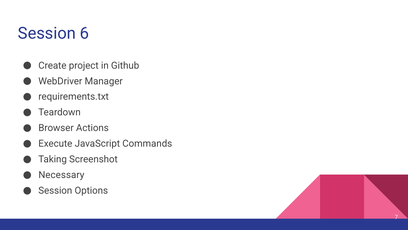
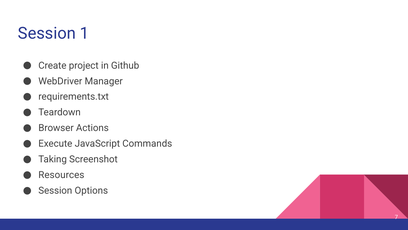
6: 6 -> 1 (85, 33)
Necessary: Necessary -> Resources (61, 175)
